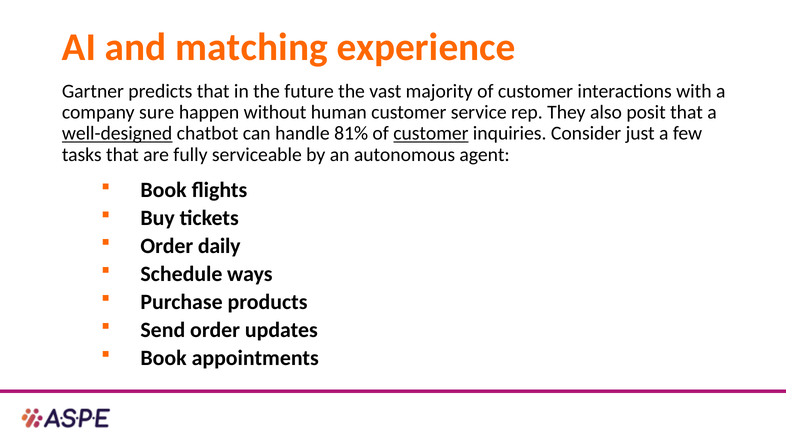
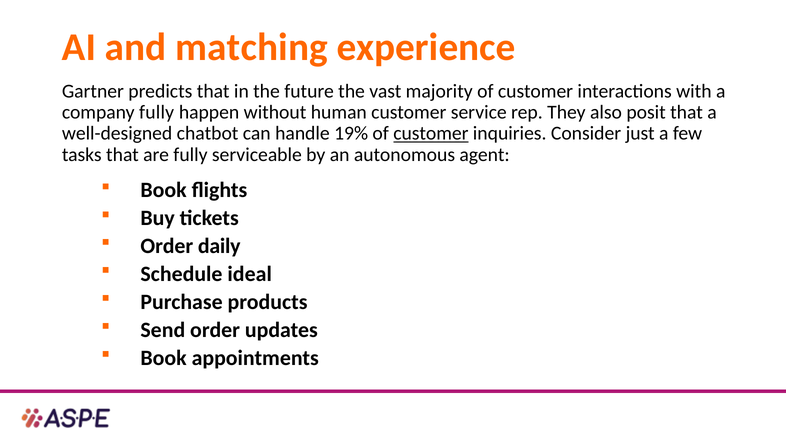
company sure: sure -> fully (157, 112)
well-designed underline: present -> none (117, 134)
81%: 81% -> 19% (351, 134)
ways: ways -> ideal (250, 274)
